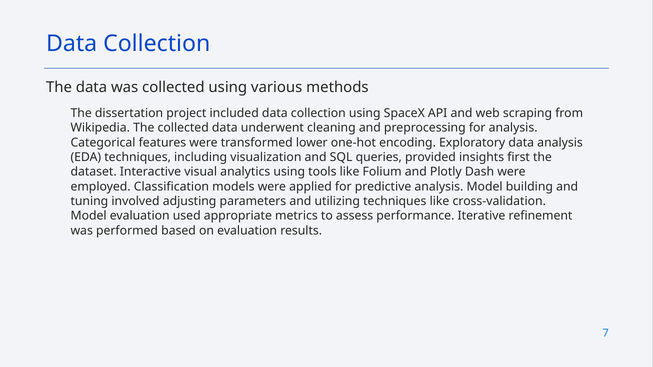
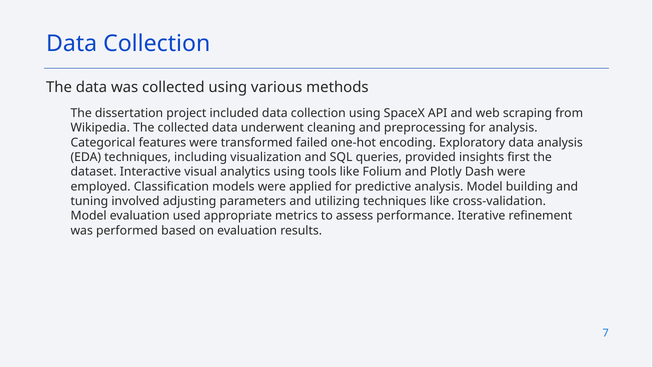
lower: lower -> failed (312, 143)
